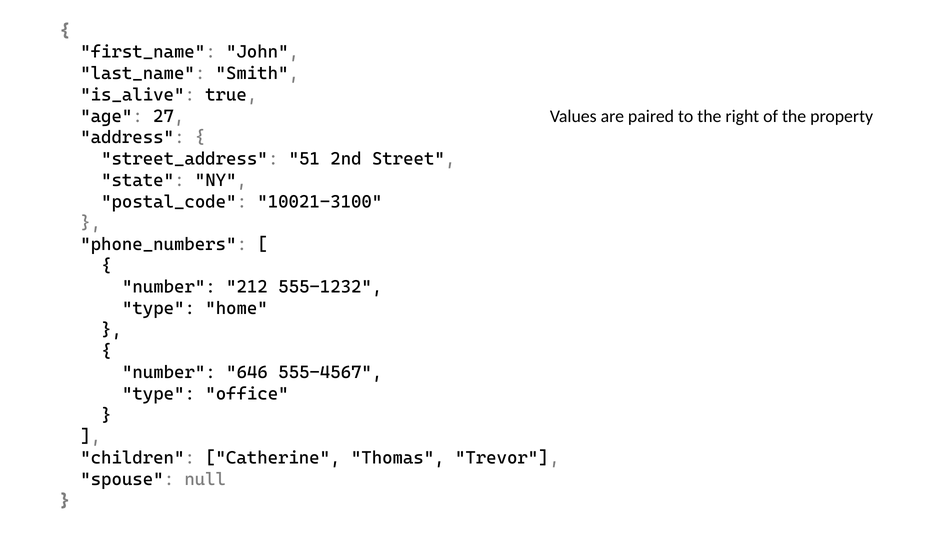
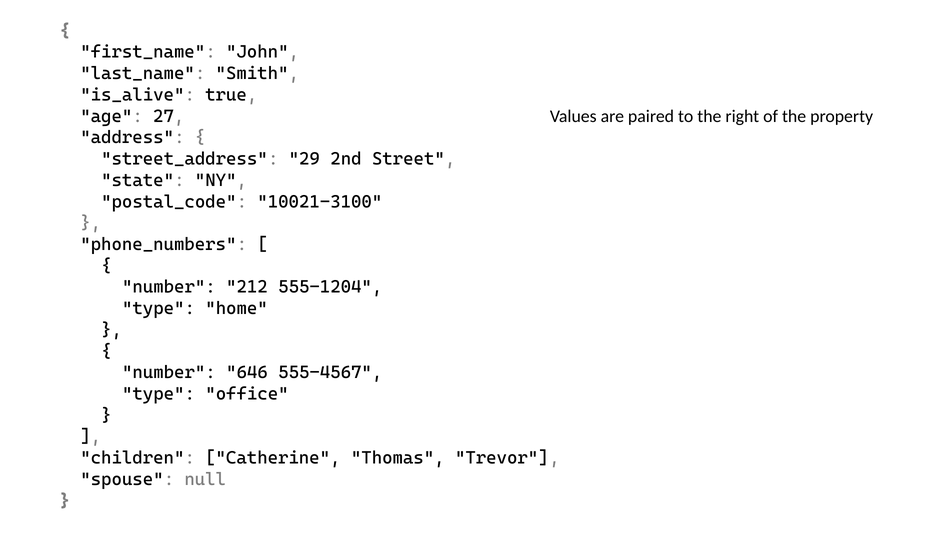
51: 51 -> 29 (304, 159)
555-1232: 555-1232 -> 555-1204 (330, 287)
